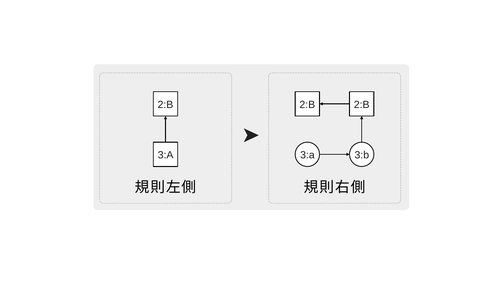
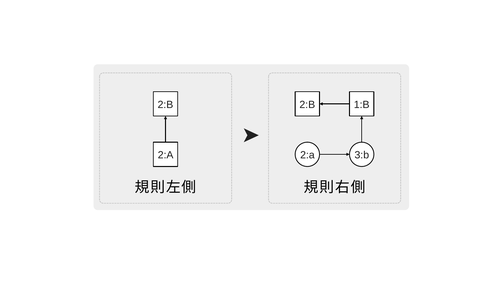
2:B 2:B: 2:B -> 1:B (362, 105)
3:A: 3:A -> 2:A (166, 155)
3:a: 3:a -> 2:a (307, 155)
